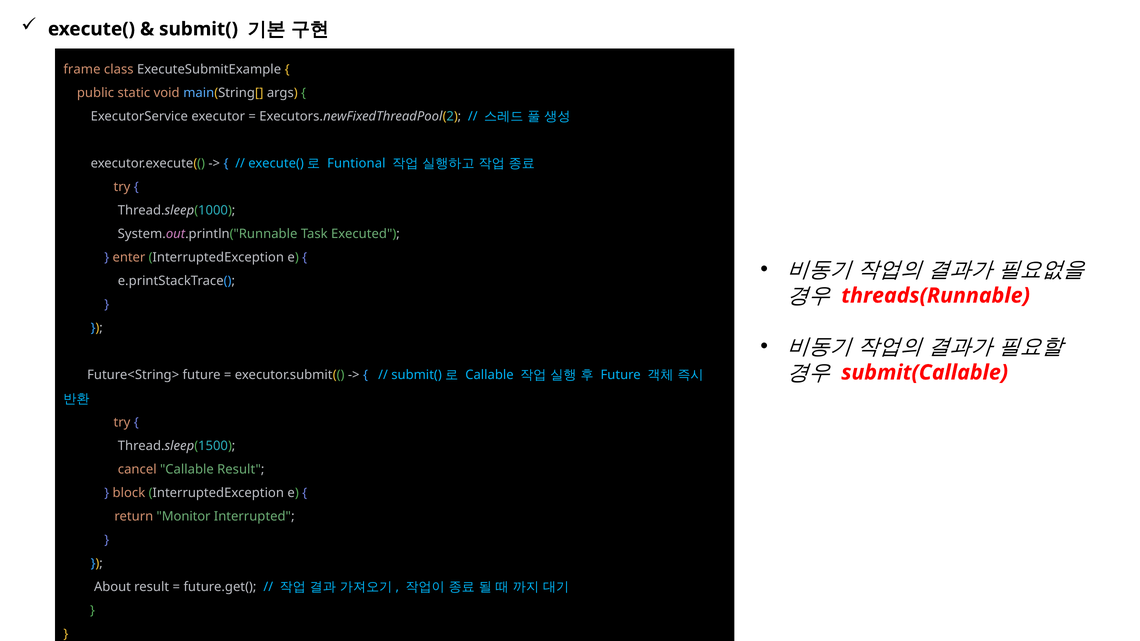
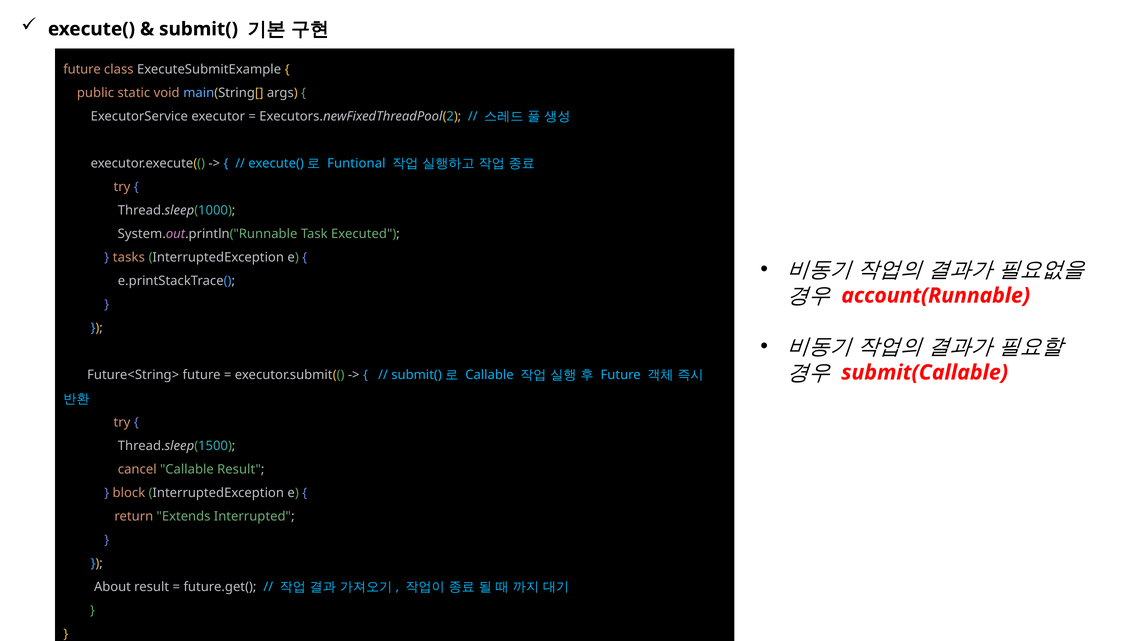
frame: frame -> future (82, 69)
enter: enter -> tasks (129, 258)
threads(Runnable: threads(Runnable -> account(Runnable (936, 296)
Monitor: Monitor -> Extends (184, 516)
